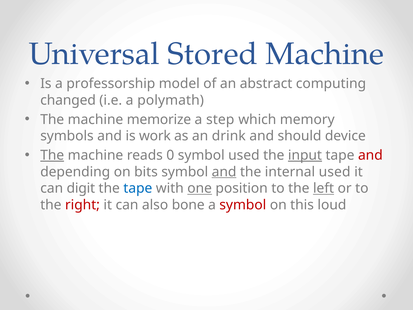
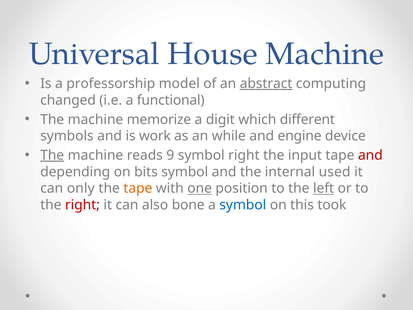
Stored: Stored -> House (213, 54)
abstract underline: none -> present (266, 84)
polymath: polymath -> functional (171, 100)
step: step -> digit (220, 119)
memory: memory -> different (307, 119)
drink: drink -> while (229, 136)
should: should -> engine (300, 136)
0: 0 -> 9 (170, 155)
symbol used: used -> right (244, 155)
input underline: present -> none (305, 155)
and underline: present -> none (224, 172)
digit: digit -> only (81, 188)
tape colour: blue -> orange (138, 188)
symbol colour: red -> blue (243, 205)
loud: loud -> took (332, 205)
